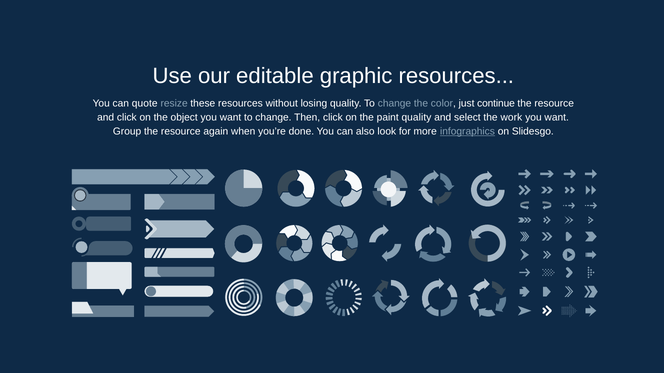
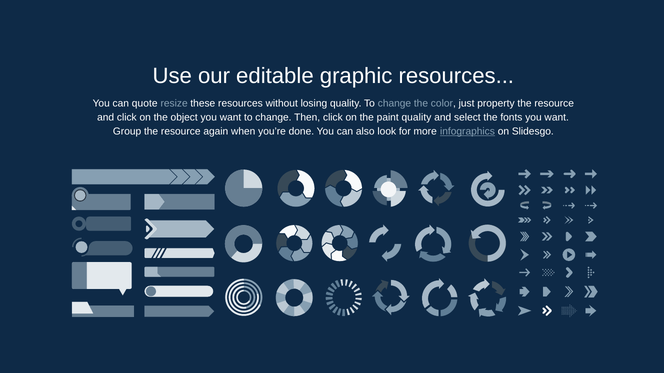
continue: continue -> property (496, 103)
work: work -> fonts (511, 117)
